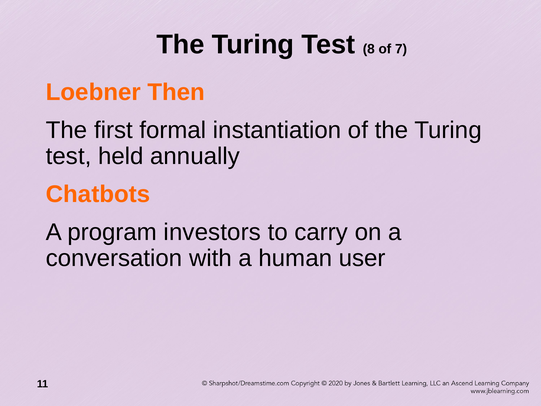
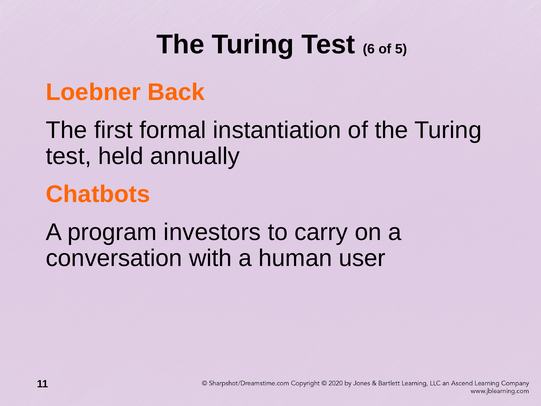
8: 8 -> 6 (369, 49)
7: 7 -> 5 (401, 49)
Then: Then -> Back (176, 92)
